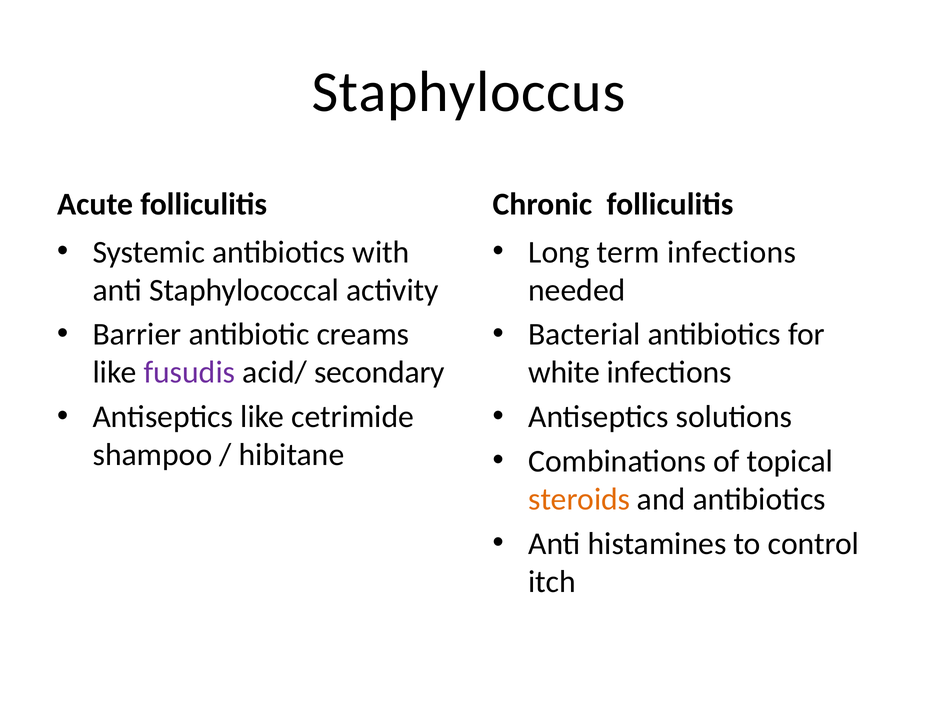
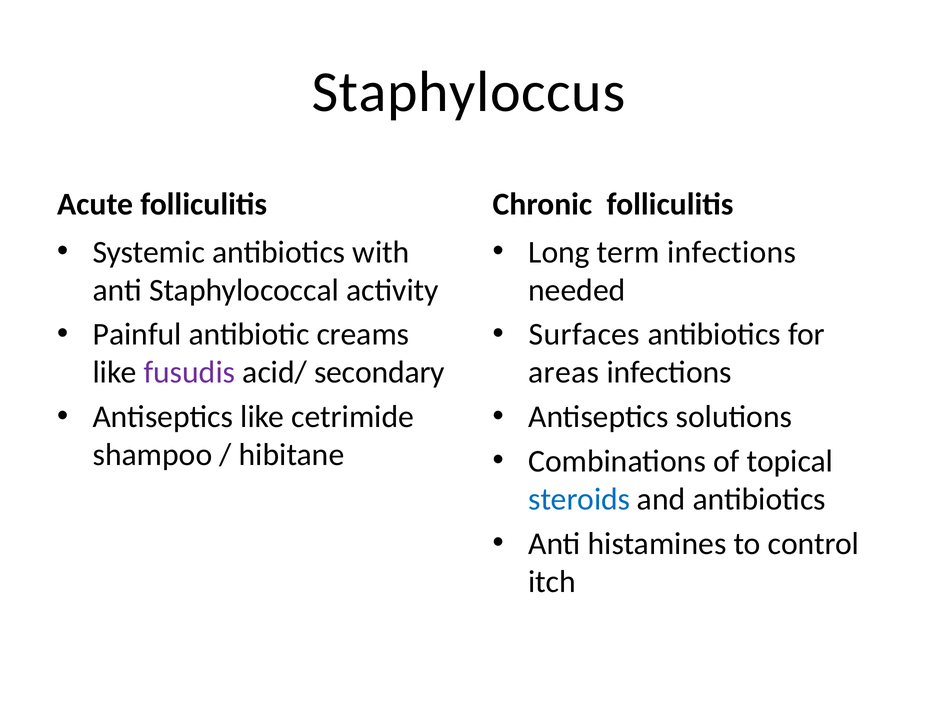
Barrier: Barrier -> Painful (137, 335)
Bacterial: Bacterial -> Surfaces (584, 335)
white: white -> areas (564, 373)
steroids colour: orange -> blue (579, 499)
